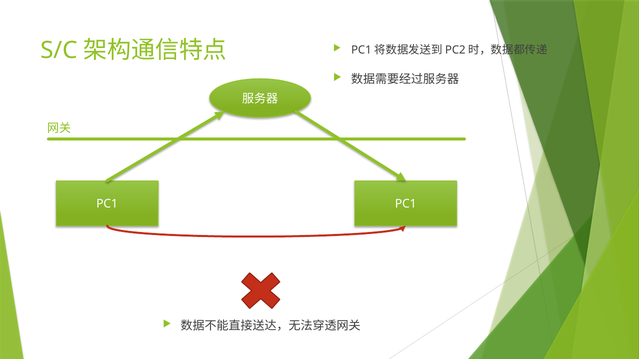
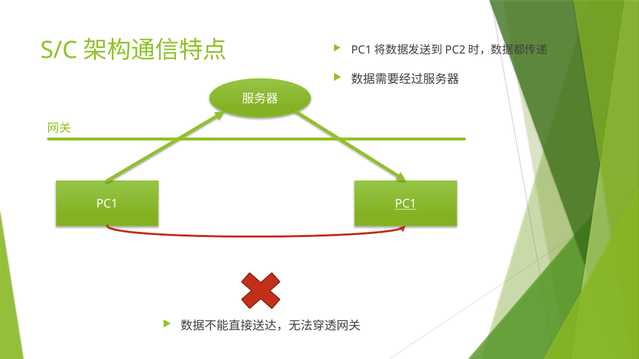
PC1 underline: none -> present (406, 204)
